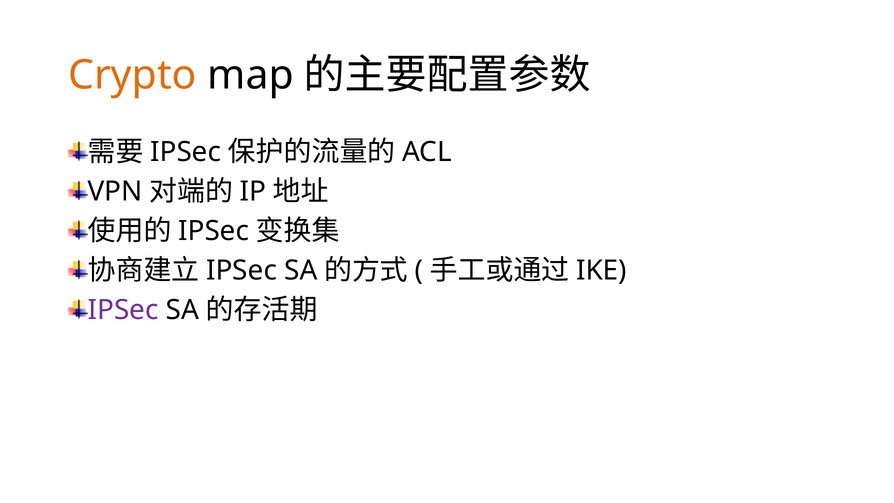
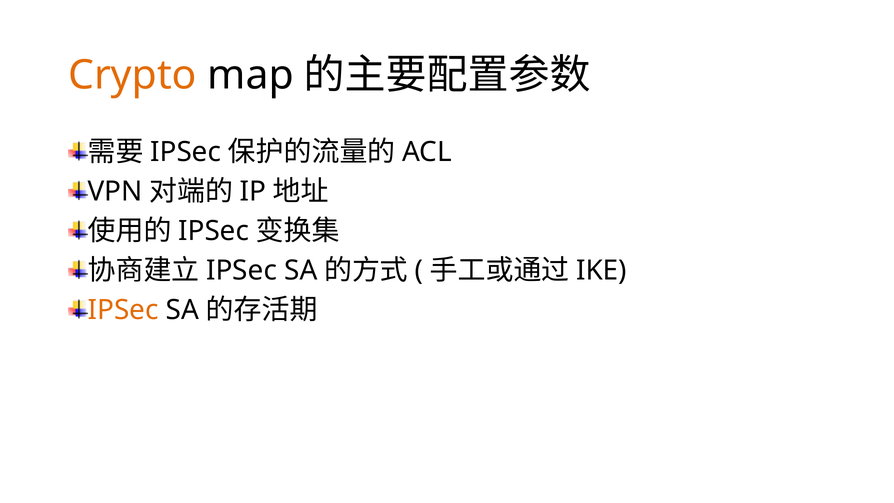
IPSec colour: purple -> orange (123, 310)
